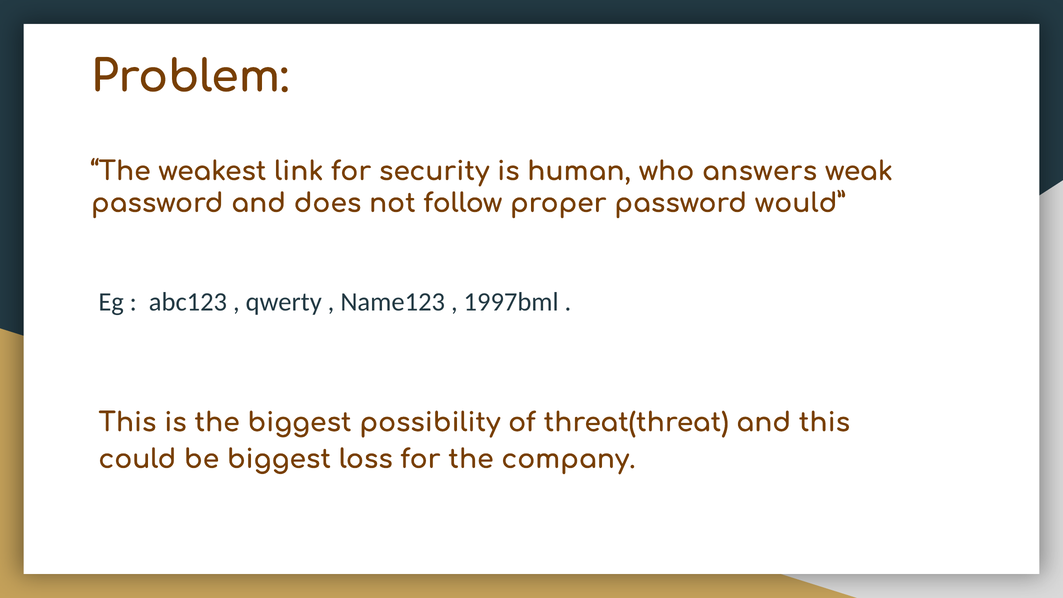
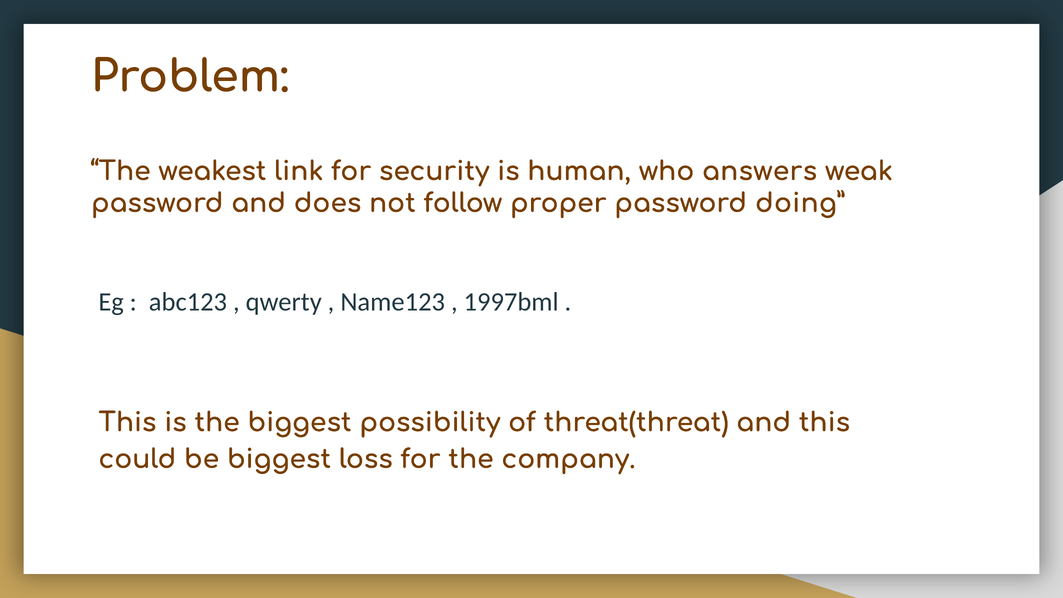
would: would -> doing (800, 203)
